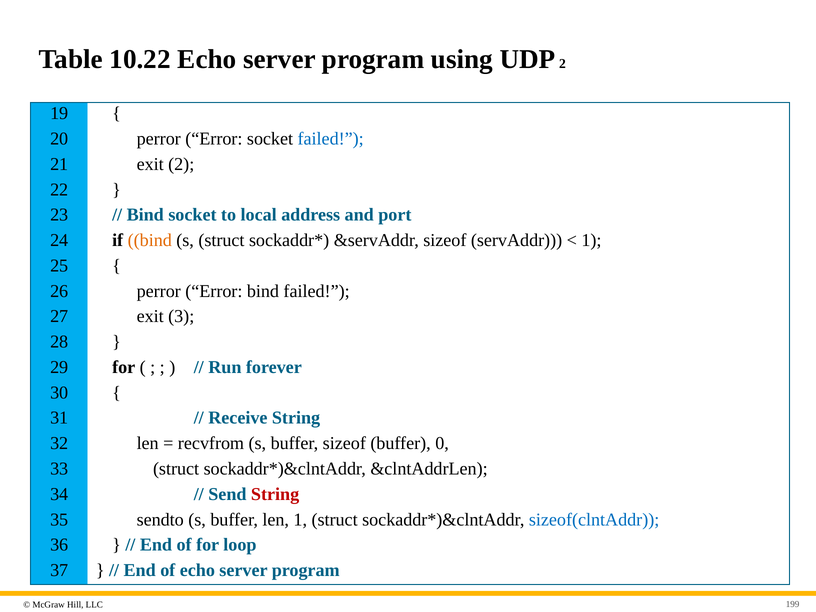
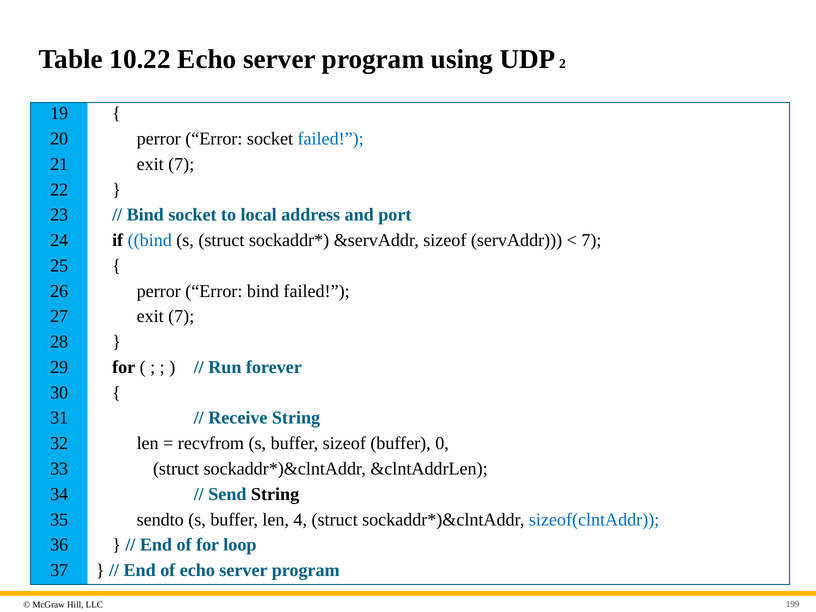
21 exit 2: 2 -> 7 (181, 164)
bind colour: orange -> blue (150, 240)
1: 1 -> 7 (591, 240)
27 exit 3: 3 -> 7 (181, 317)
String colour: red -> black (275, 494)
len 1: 1 -> 4 (300, 520)
